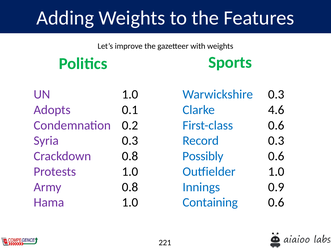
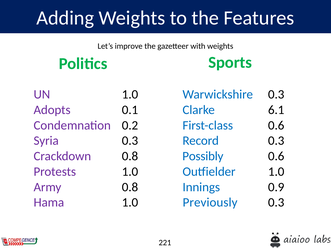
4.6: 4.6 -> 6.1 (276, 110)
Containing: Containing -> Previously (210, 203)
0.6: 0.6 -> 0.3 (276, 203)
